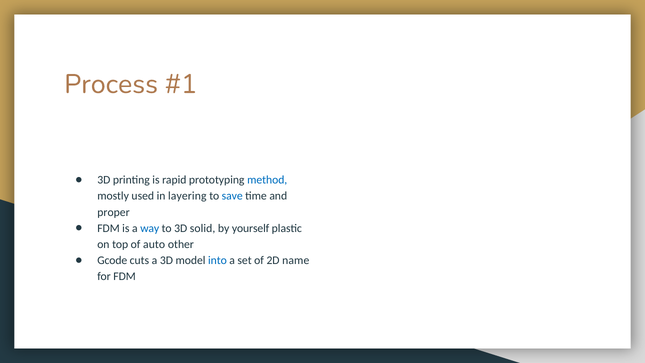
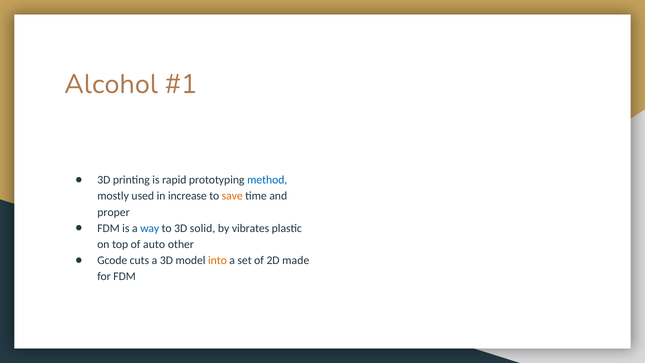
Process: Process -> Alcohol (111, 84)
layering: layering -> increase (187, 196)
save colour: blue -> orange (232, 196)
yourself: yourself -> vibrates (251, 228)
into colour: blue -> orange (217, 260)
name: name -> made (296, 260)
